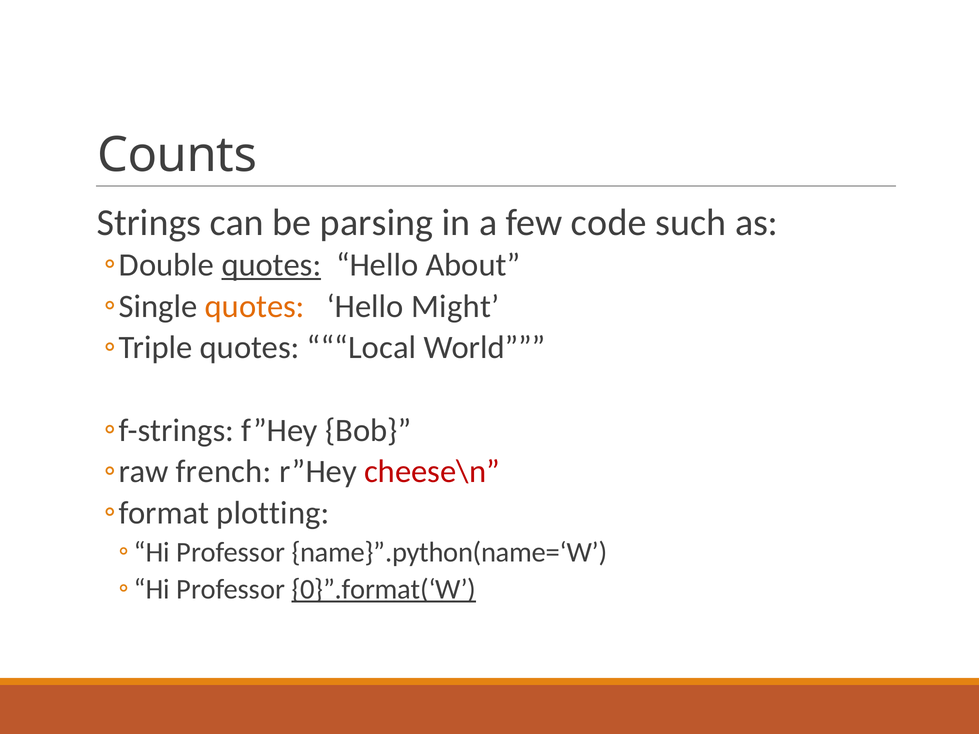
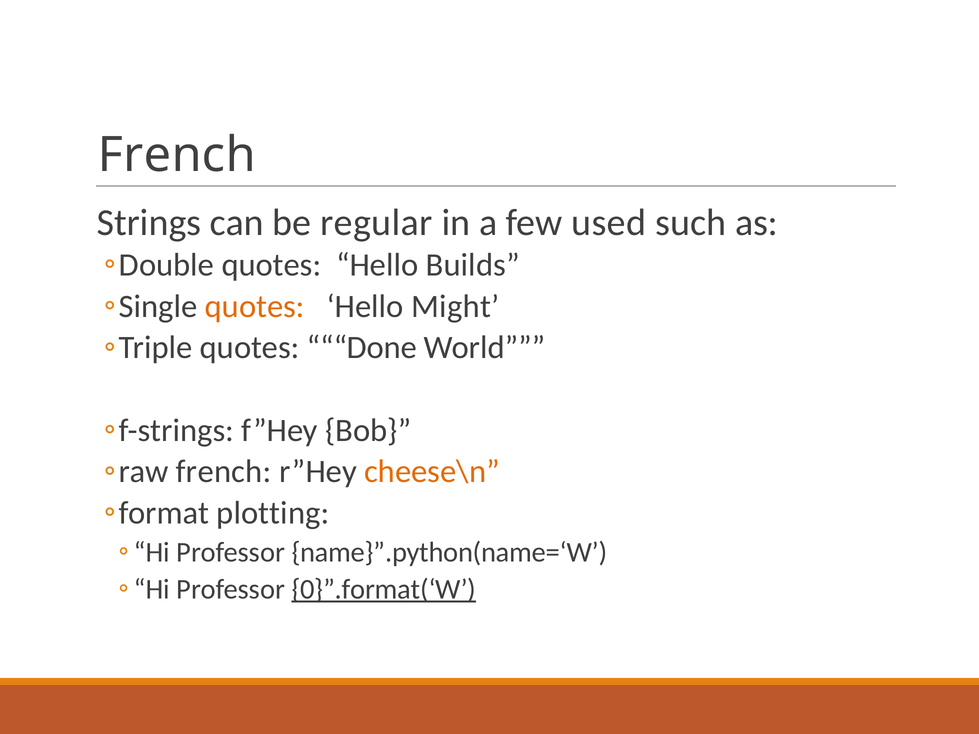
Counts: Counts -> French (177, 155)
parsing: parsing -> regular (376, 223)
code: code -> used (609, 223)
quotes underline: present -> none (271, 265)
About: About -> Builds (473, 265)
Local: Local -> Done (362, 348)
cheese\n colour: red -> orange (432, 472)
